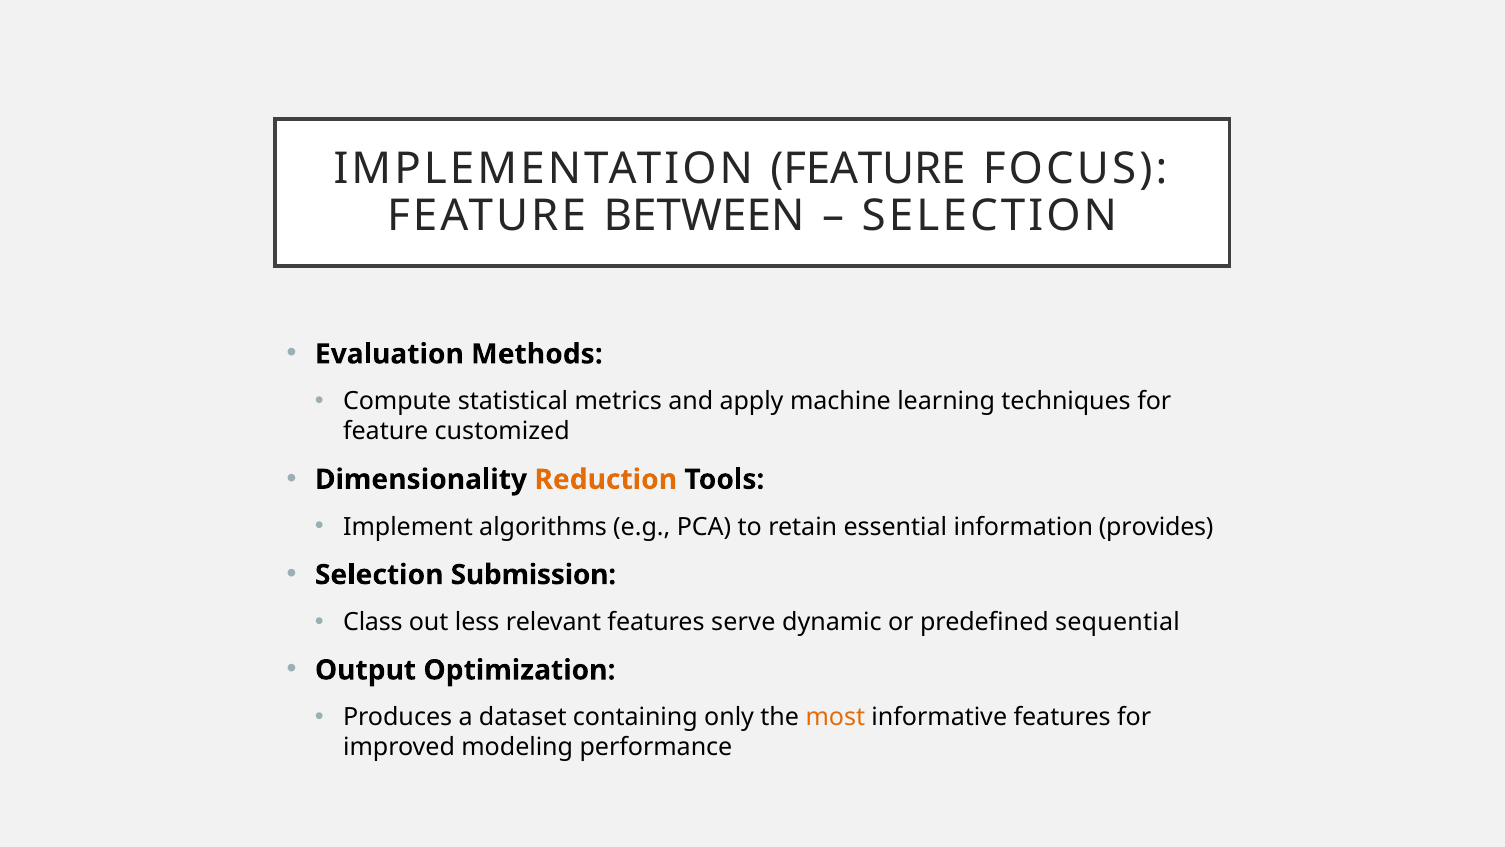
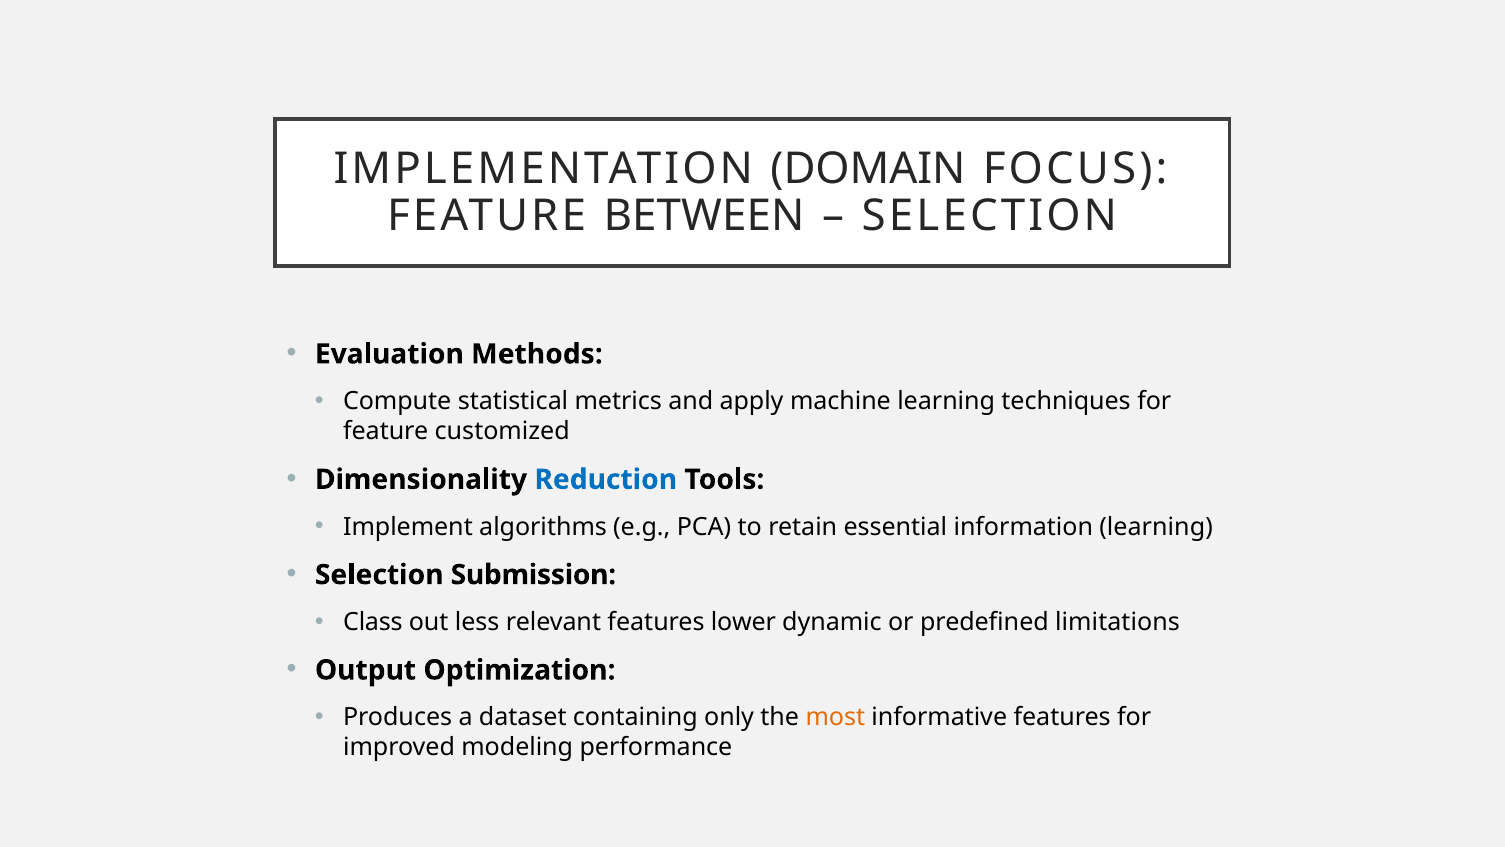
IMPLEMENTATION FEATURE: FEATURE -> DOMAIN (868, 168)
Reduction colour: orange -> blue (606, 479)
information provides: provides -> learning (1156, 527)
serve: serve -> lower (743, 622)
sequential: sequential -> limitations (1118, 622)
